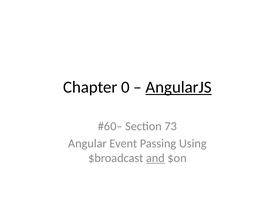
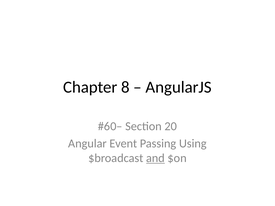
0: 0 -> 8 (125, 87)
AngularJS underline: present -> none (179, 87)
73: 73 -> 20 (171, 126)
